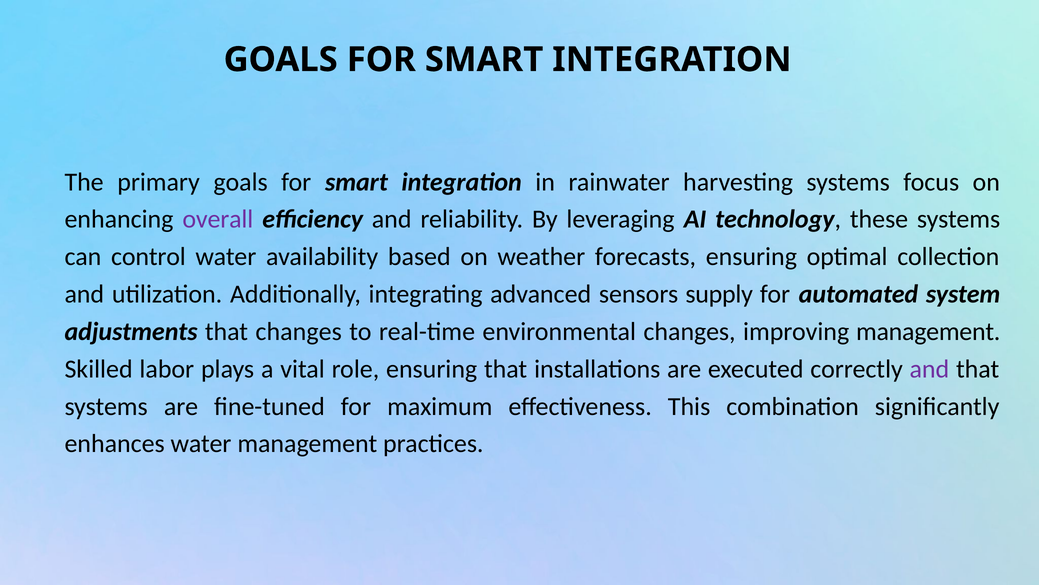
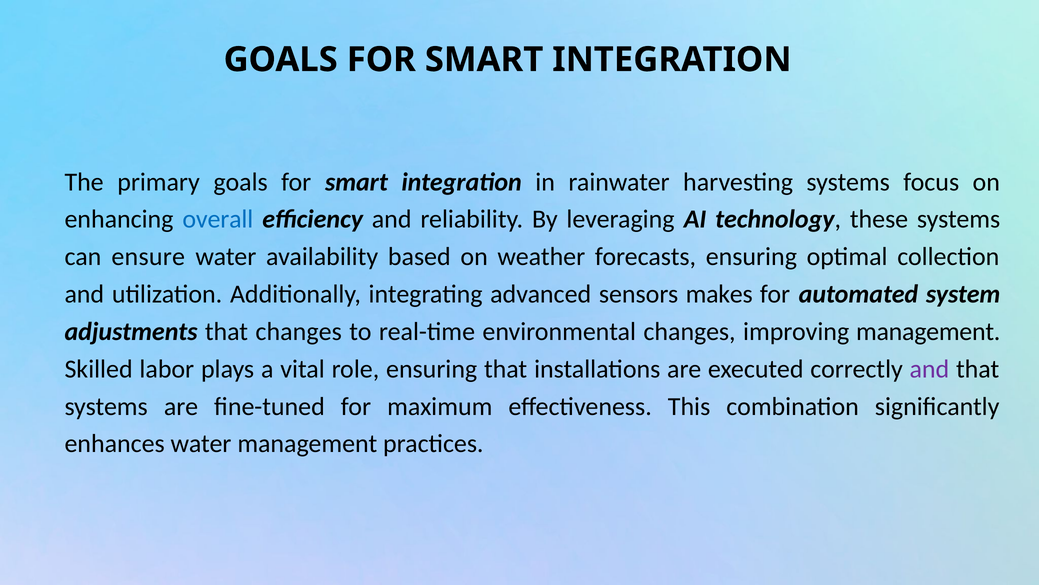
overall colour: purple -> blue (218, 219)
control: control -> ensure (148, 257)
supply: supply -> makes (719, 294)
